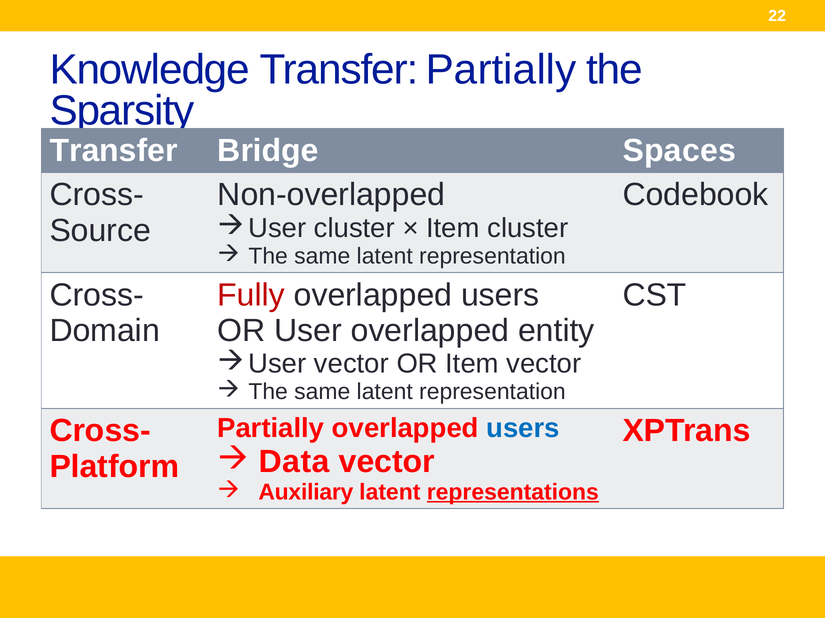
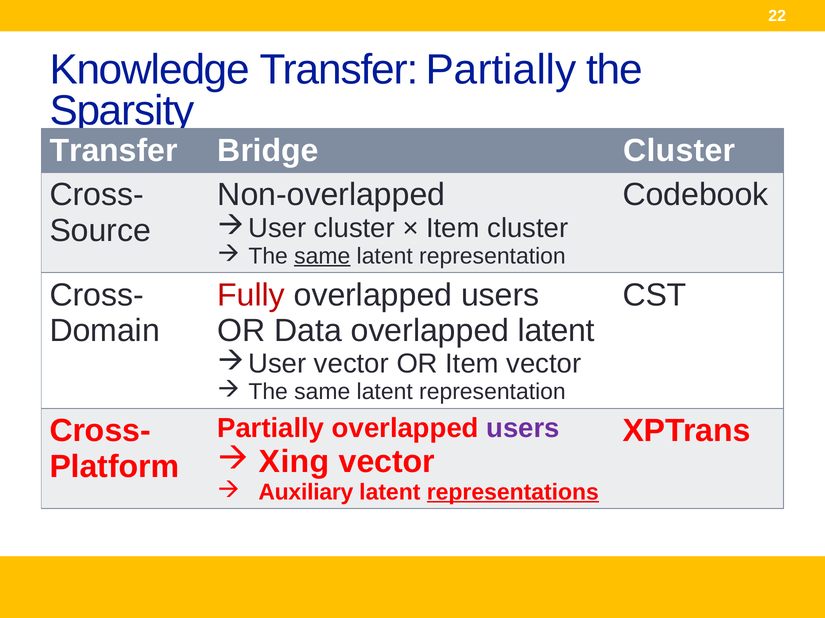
Bridge Spaces: Spaces -> Cluster (679, 151)
same underline: none -> present (322, 256)
User: User -> Data (308, 331)
overlapped entity: entity -> latent (556, 331)
users colour: blue -> purple (523, 429)
Data: Data -> Xing (294, 462)
